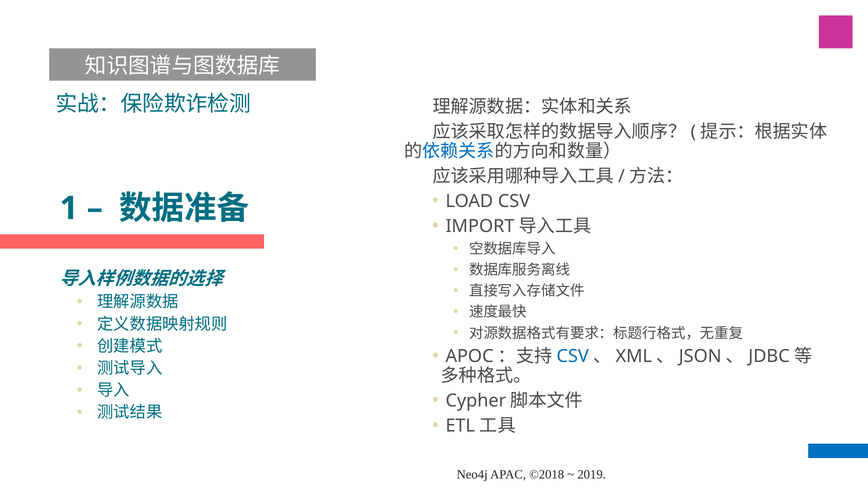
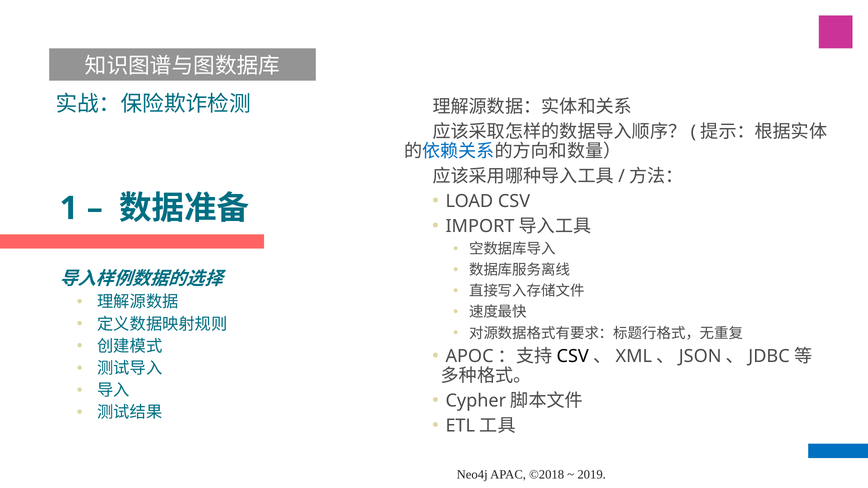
CSV colour: blue -> black (573, 356)
